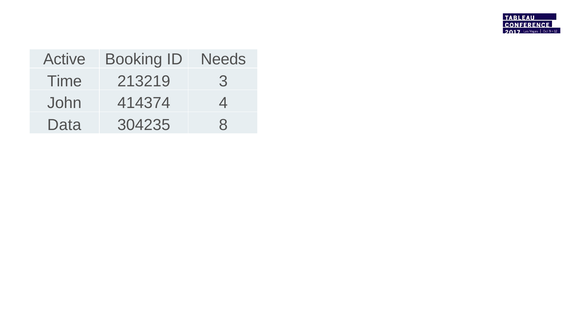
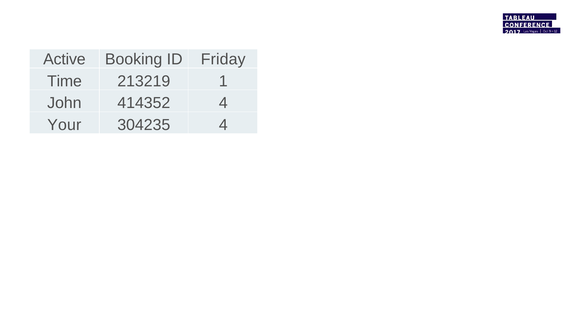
Needs: Needs -> Friday (223, 59)
3: 3 -> 1 (223, 81)
414374: 414374 -> 414352 (144, 103)
Data: Data -> Your (64, 125)
304235 8: 8 -> 4 (223, 125)
